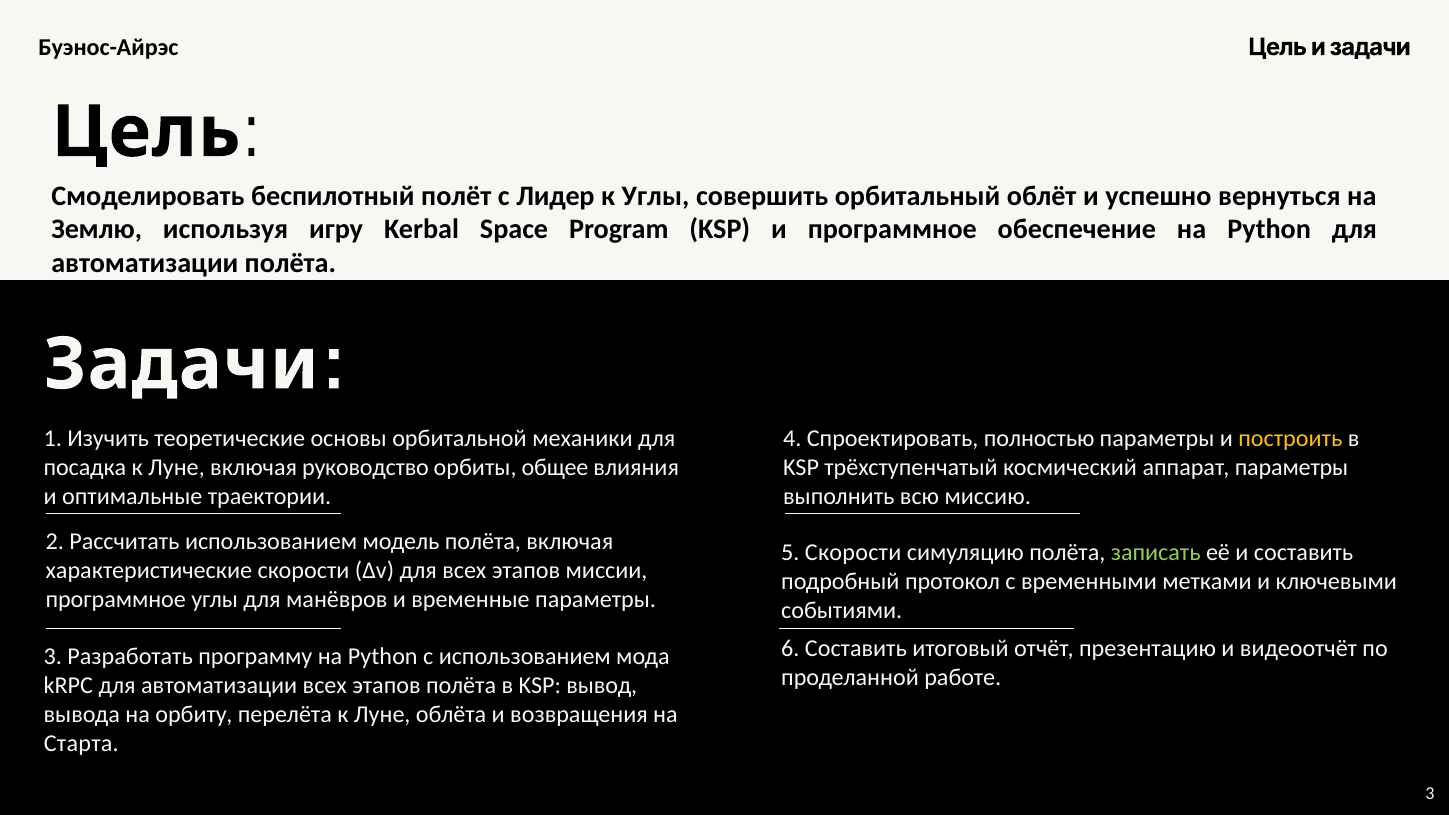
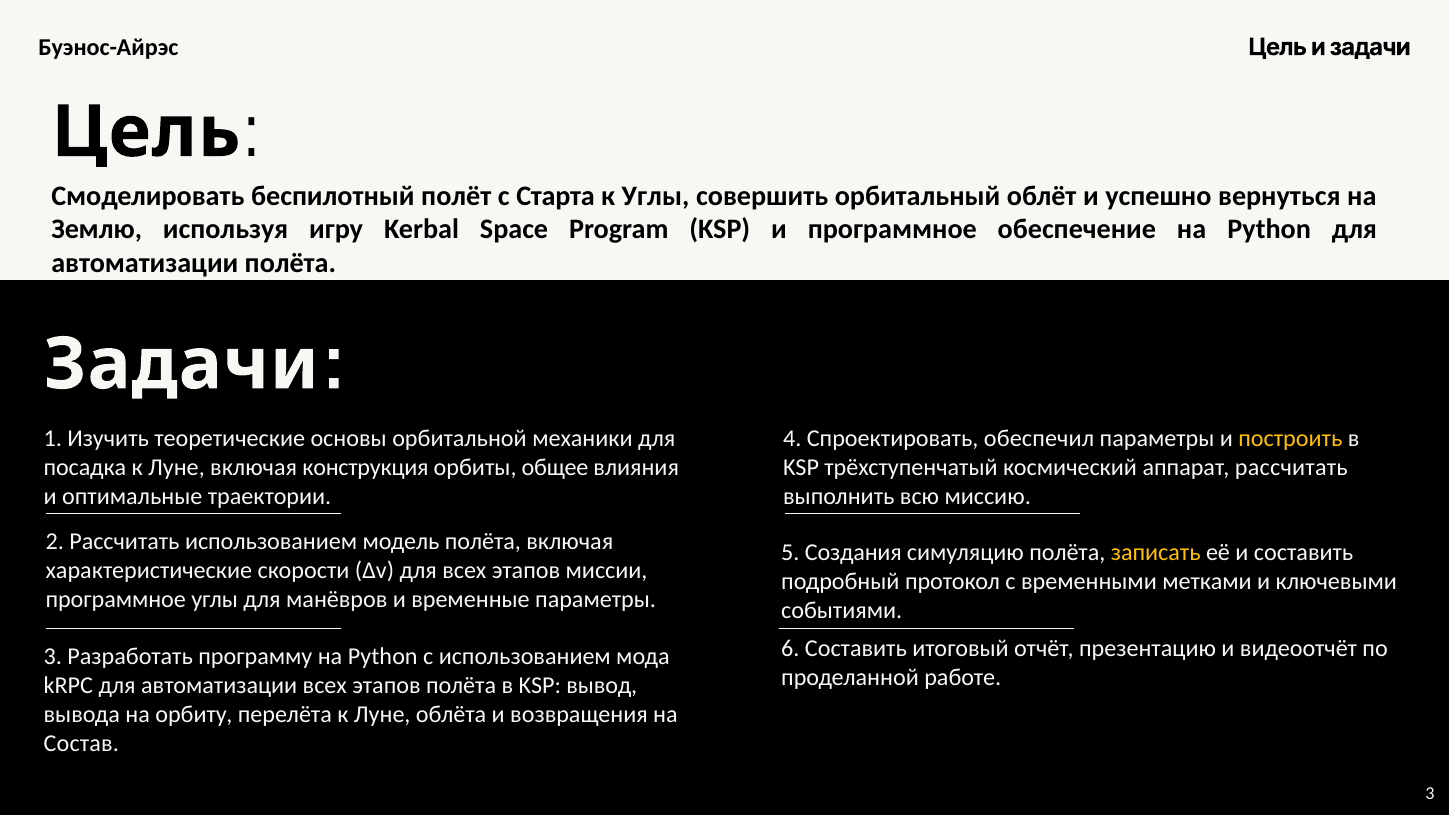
Лидер: Лидер -> Старта (556, 196)
полностью: полностью -> обеспечил (1039, 438)
аппарат параметры: параметры -> рассчитать (1291, 467)
руководство: руководство -> конструкция (365, 467)
5 Скорости: Скорости -> Создания (853, 553)
записать colour: light green -> yellow (1156, 553)
Старта: Старта -> Состав (81, 743)
